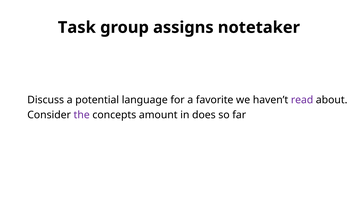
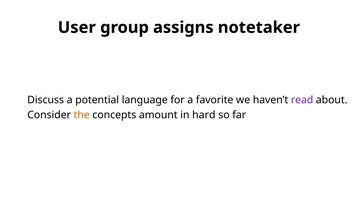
Task: Task -> User (77, 28)
the colour: purple -> orange (82, 115)
does: does -> hard (204, 115)
